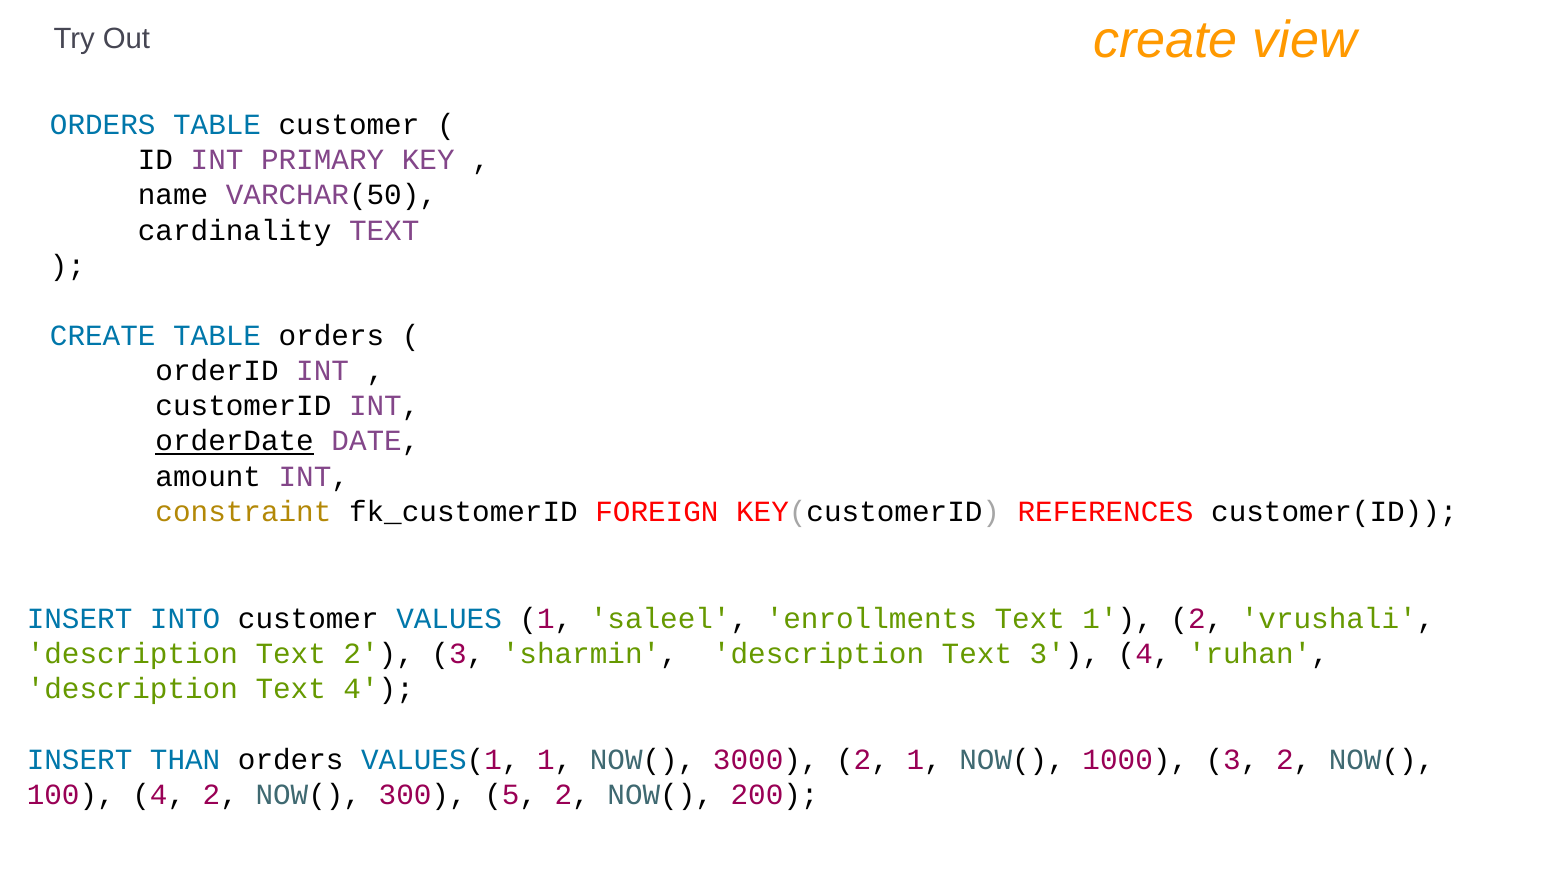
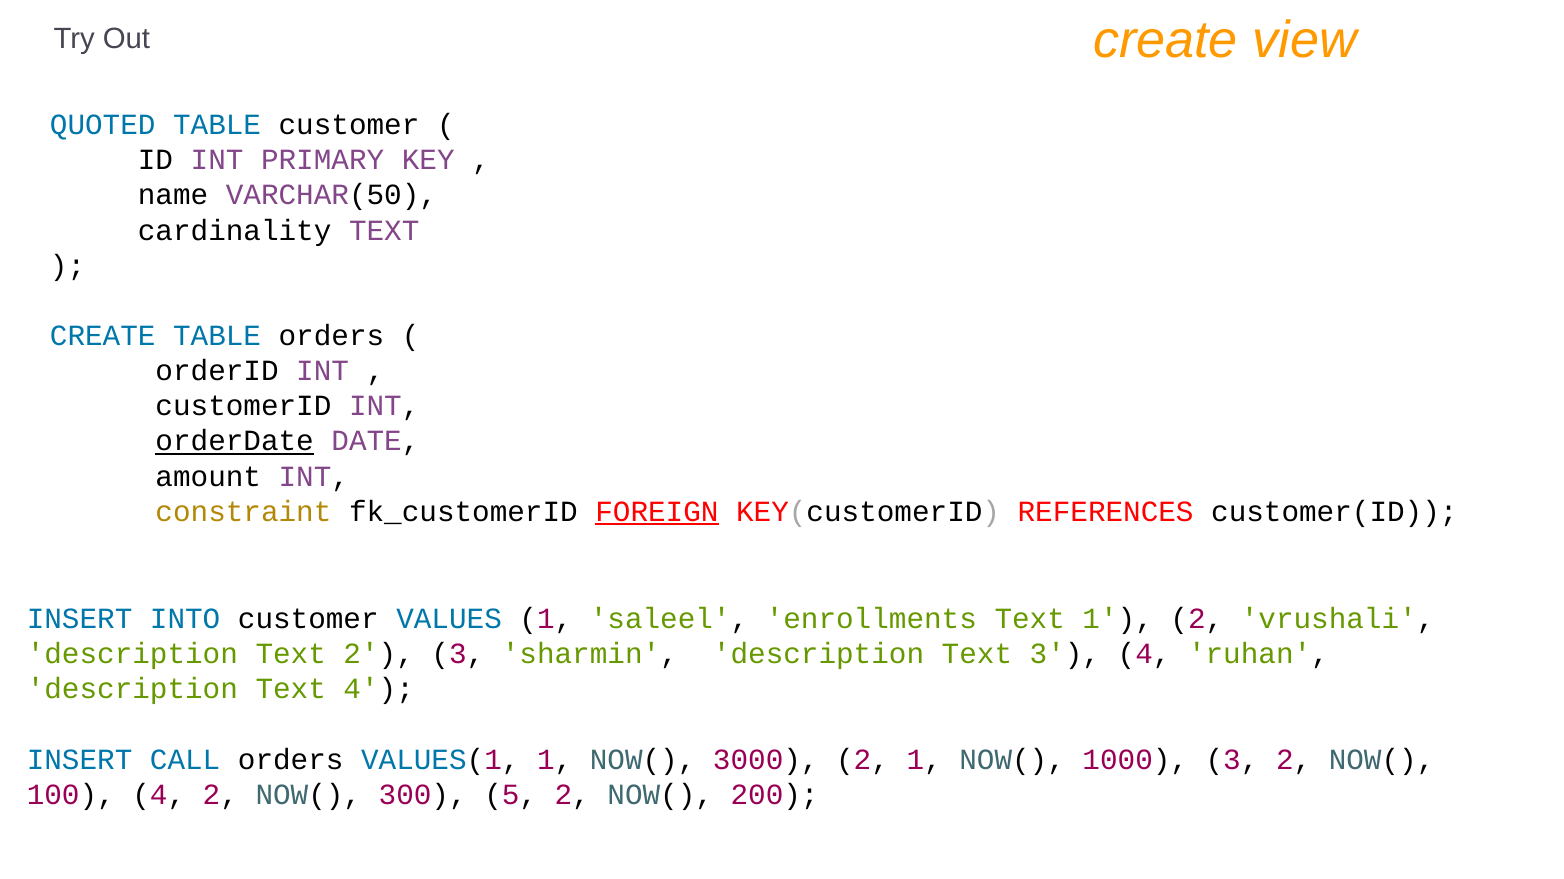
ORDERS: ORDERS -> QUOTED (103, 125)
FOREIGN underline: none -> present (657, 512)
THAN: THAN -> CALL (185, 760)
